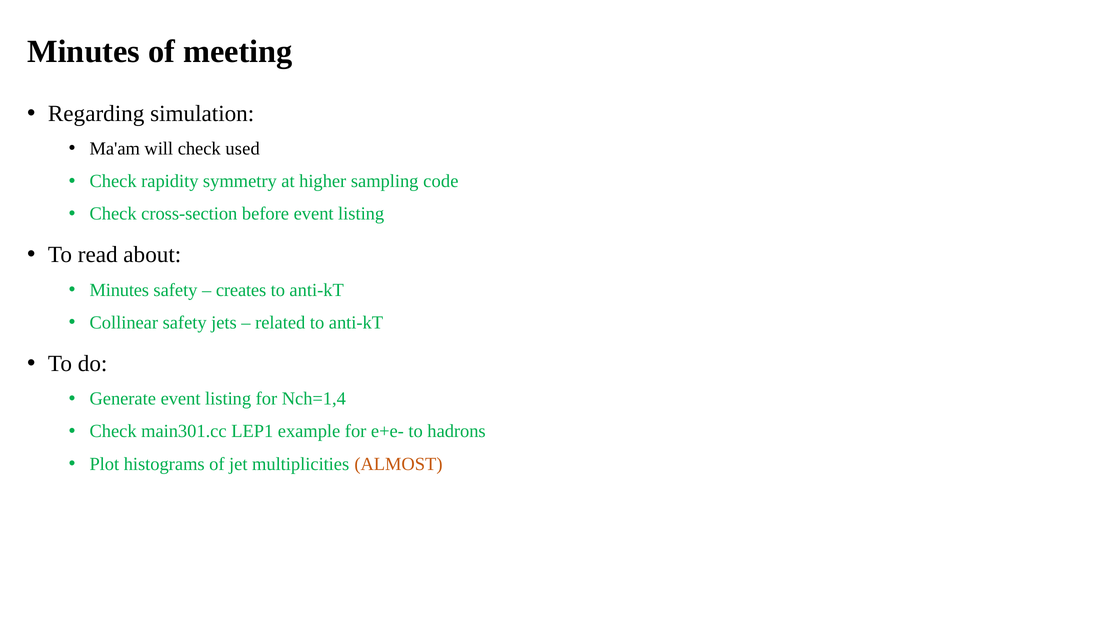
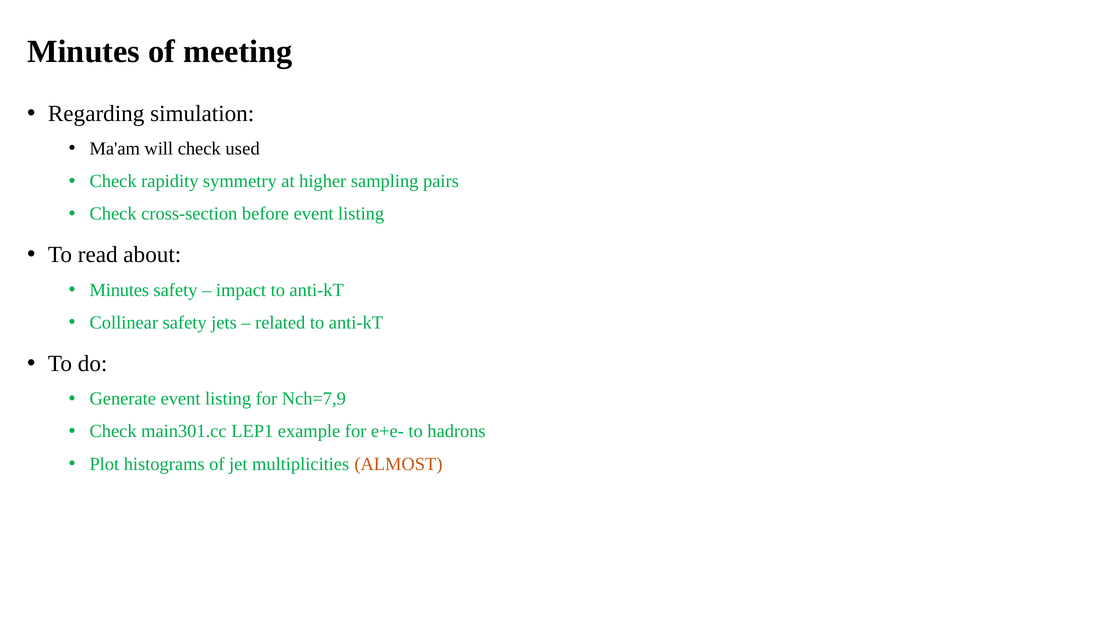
code: code -> pairs (441, 181)
creates: creates -> impact (241, 290)
Nch=1,4: Nch=1,4 -> Nch=7,9 (314, 399)
